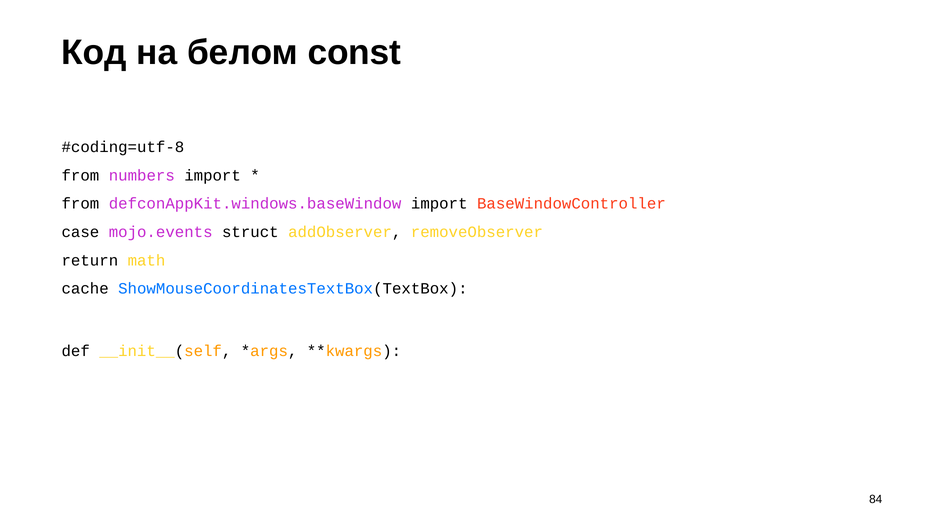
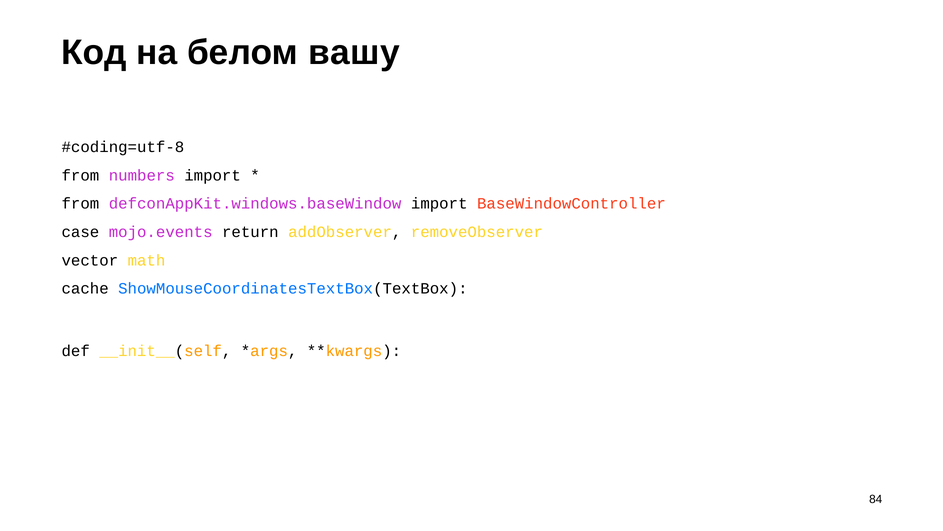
const: const -> вашу (354, 53)
struct: struct -> return (250, 232)
return: return -> vector (90, 260)
